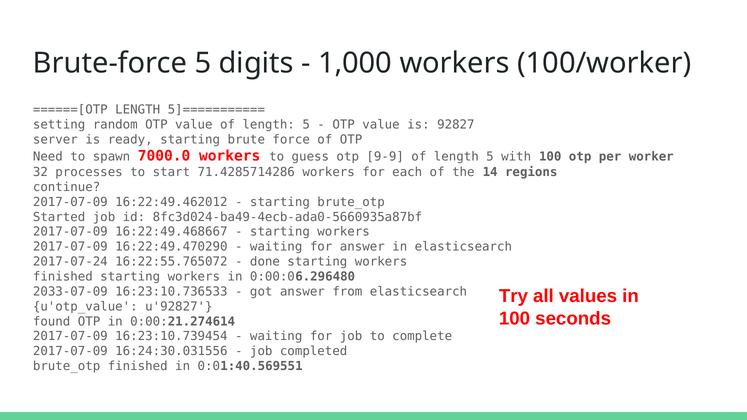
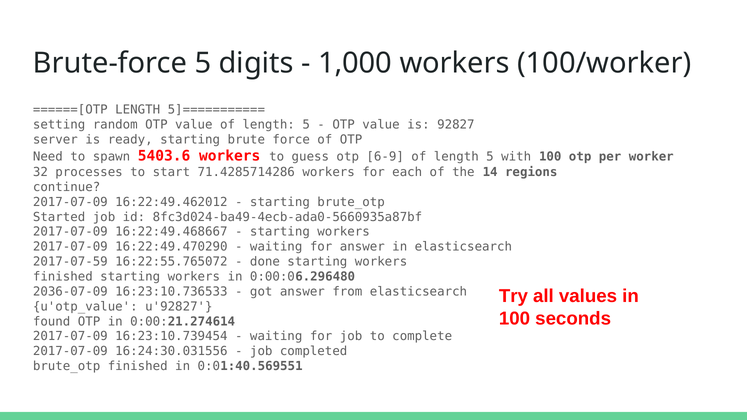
7000.0: 7000.0 -> 5403.6 (164, 156)
9-9: 9-9 -> 6-9 (385, 157)
2017-07-24: 2017-07-24 -> 2017-07-59 (70, 262)
2033-07-09: 2033-07-09 -> 2036-07-09 (70, 292)
